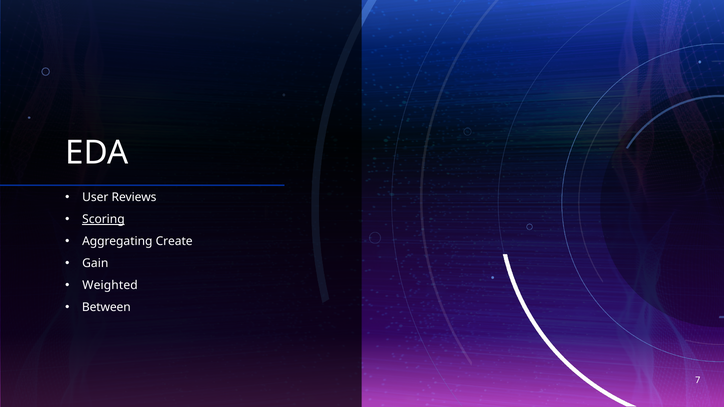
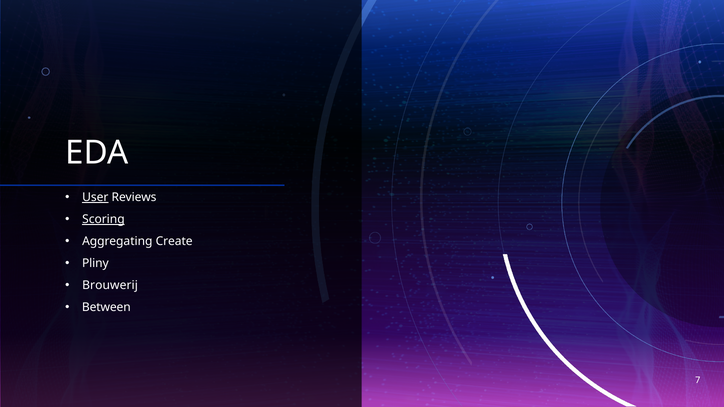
User underline: none -> present (95, 197)
Gain: Gain -> Pliny (95, 263)
Weighted: Weighted -> Brouwerij (110, 285)
